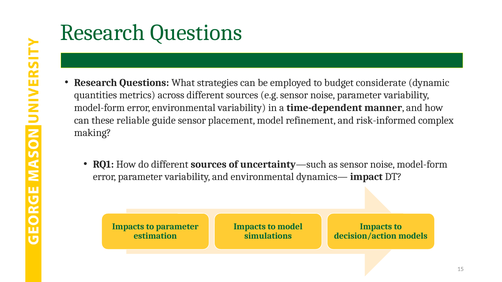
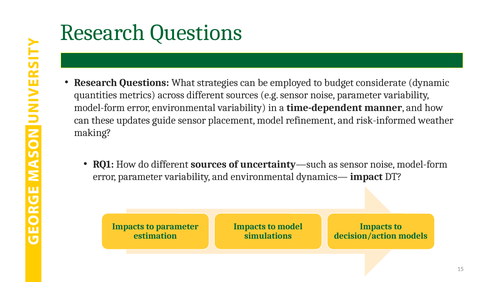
reliable: reliable -> updates (133, 120)
complex: complex -> weather (436, 120)
